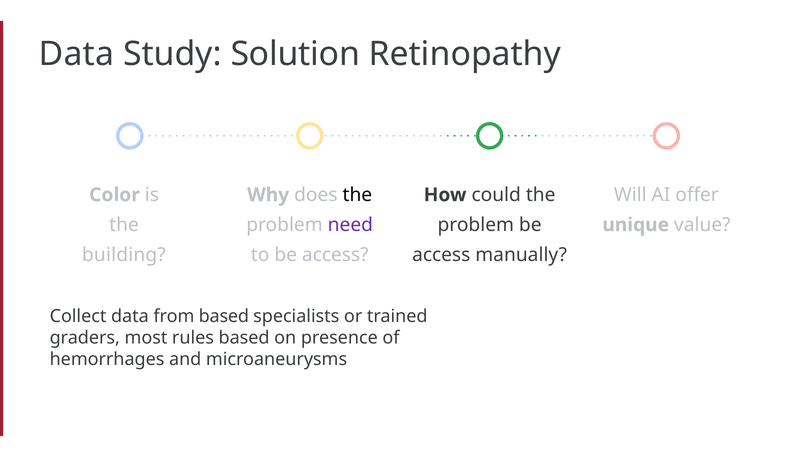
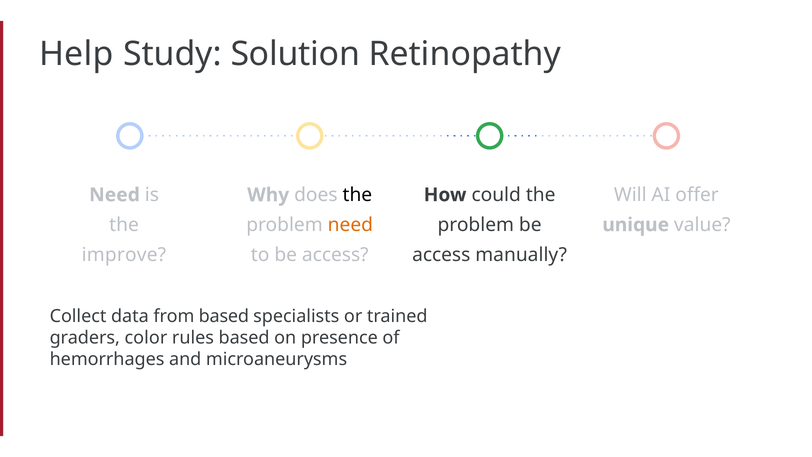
Data: Data -> Help (76, 54)
Color: Color -> Need (114, 195)
need colour: purple -> orange (350, 225)
building: building -> improve (124, 255)
most: most -> color (146, 338)
